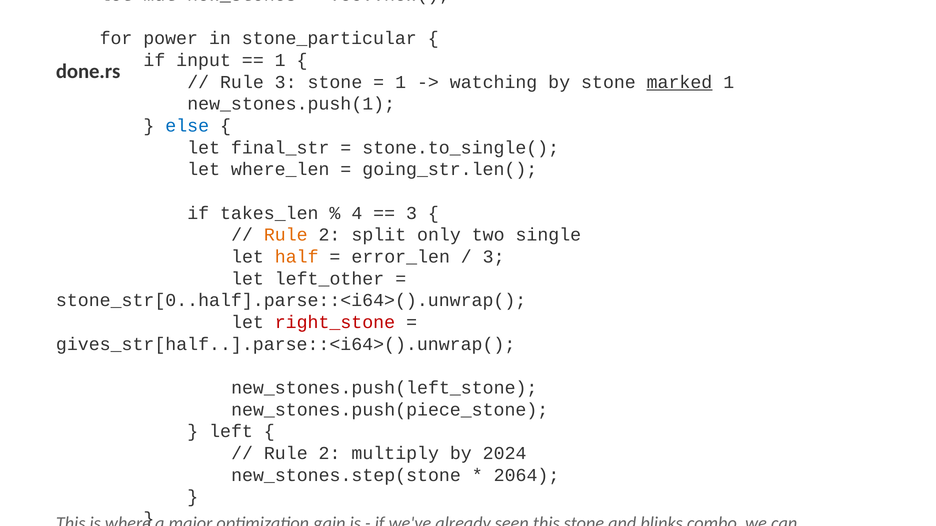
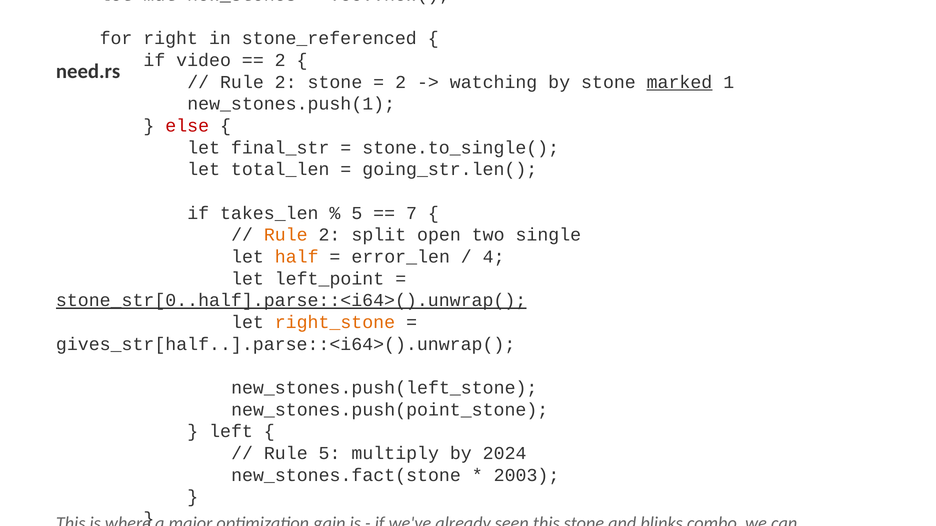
for power: power -> right (171, 39)
stone_particular: stone_particular -> stone_referenced (329, 39)
if input: input -> video (204, 60)
1: 1 -> 2 (280, 60)
done.rs: done.rs -> need.rs (88, 72)
3: 3 -> 2 (286, 82)
1: 1 -> 2 (401, 82)
else colour: blue -> red (187, 126)
where_len: where_len -> total_len (280, 170)
4: 4 -> 5 (357, 213)
3: 3 -> 7 (412, 213)
only: only -> open (439, 235)
3: 3 -> 4 (494, 257)
left_other: left_other -> left_point (329, 279)
stone_str[0..half].parse::<i64>().unwrap( underline: none -> present (291, 301)
right_stone colour: red -> orange (335, 323)
new_stones.push(piece_stone: new_stones.push(piece_stone -> new_stones.push(point_stone (390, 410)
2: 2 -> 5 (330, 454)
new_stones.step(stone: new_stones.step(stone -> new_stones.fact(stone (346, 476)
2064: 2064 -> 2003 (527, 476)
